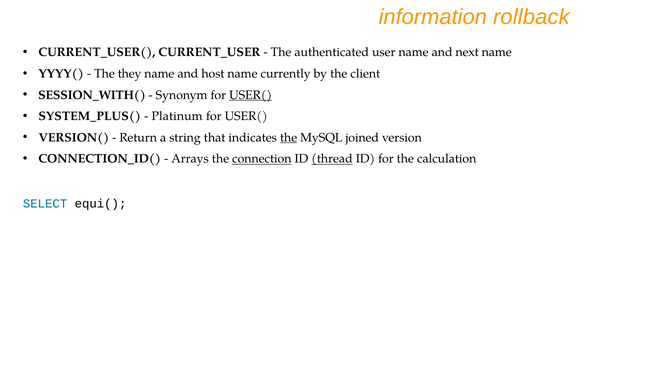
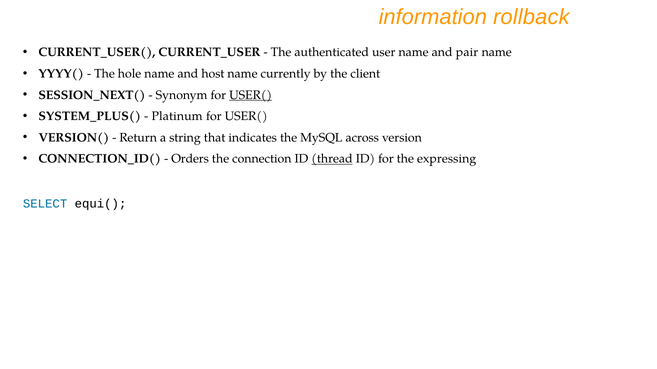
next: next -> pair (467, 52)
they: they -> hole (130, 74)
SESSION_WITH(: SESSION_WITH( -> SESSION_NEXT( (92, 95)
the underline: present -> none (289, 138)
joined: joined -> across (362, 138)
Arrays: Arrays -> Orders (190, 159)
connection underline: present -> none (262, 159)
calculation: calculation -> expressing (447, 159)
